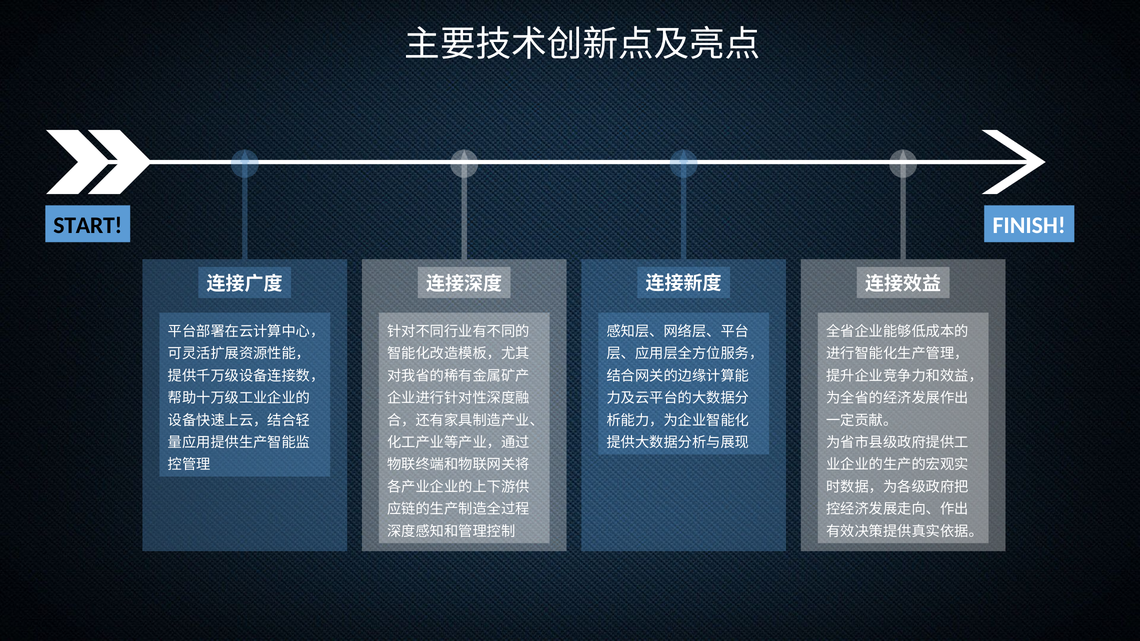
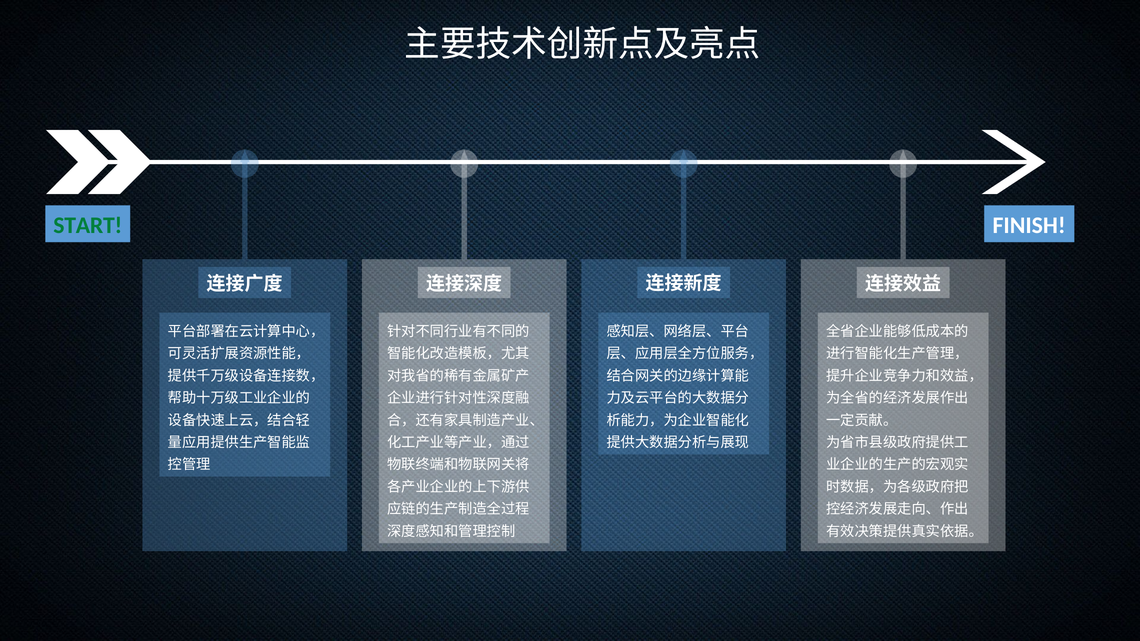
START colour: black -> green (88, 225)
